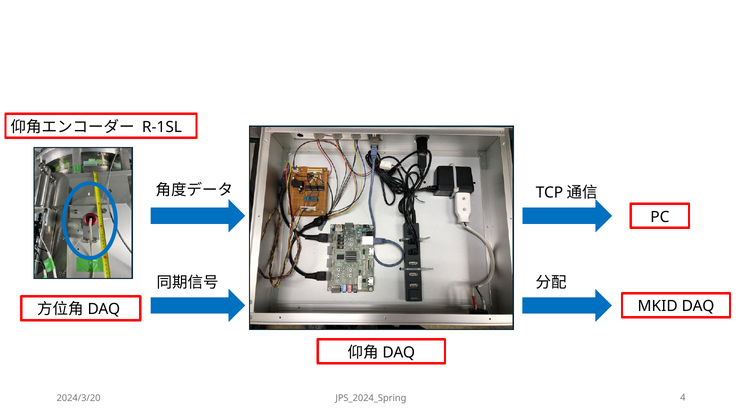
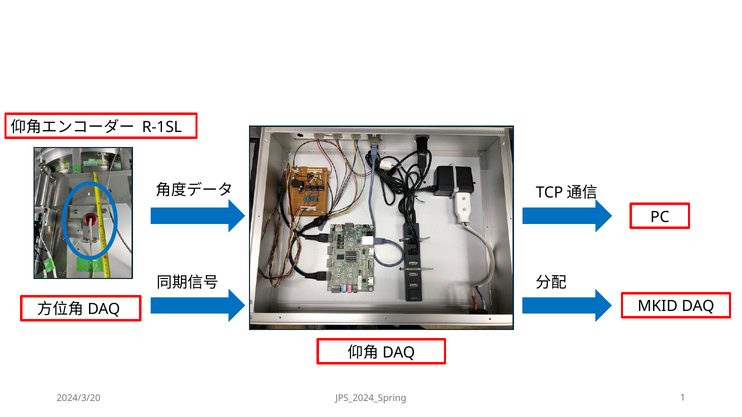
4: 4 -> 1 (683, 398)
